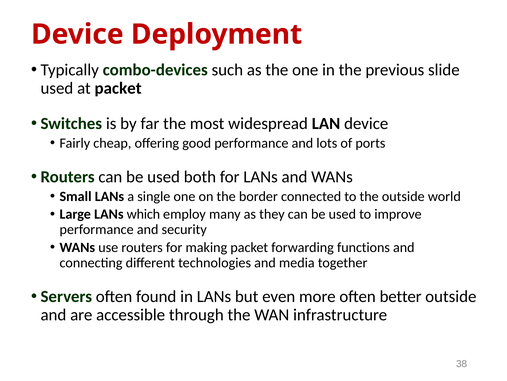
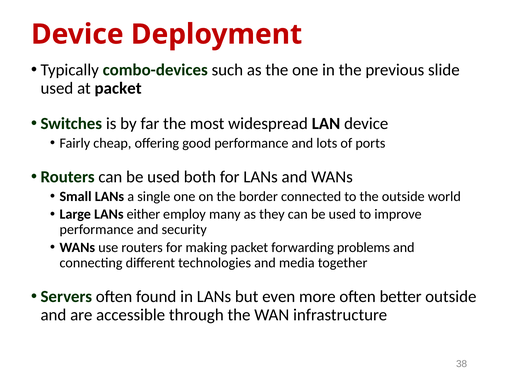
which: which -> either (143, 214)
functions: functions -> problems (363, 247)
